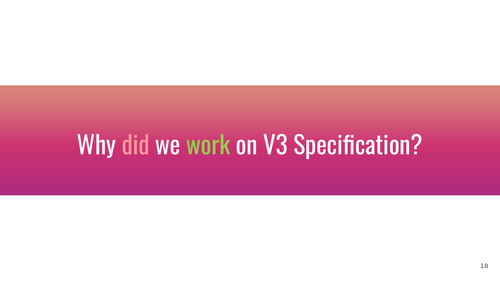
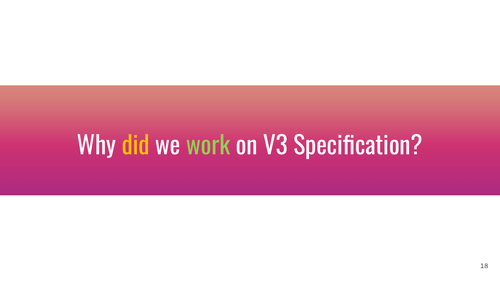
did colour: pink -> yellow (136, 147)
